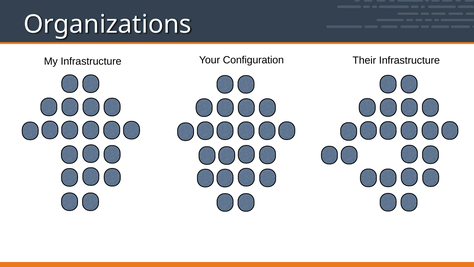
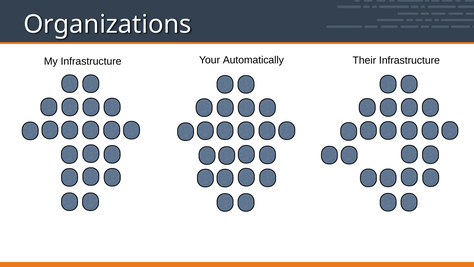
Configuration: Configuration -> Automatically (253, 60)
